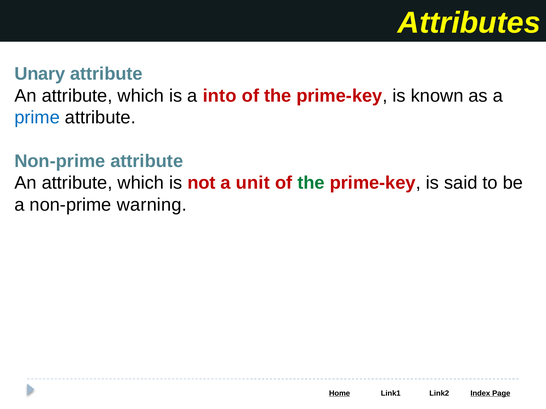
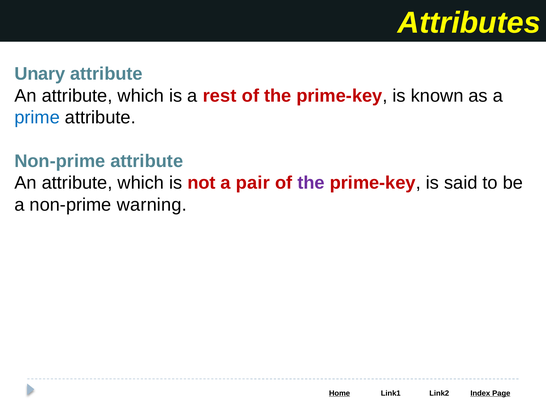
into: into -> rest (220, 96)
unit: unit -> pair (253, 183)
the colour: green -> purple (311, 183)
